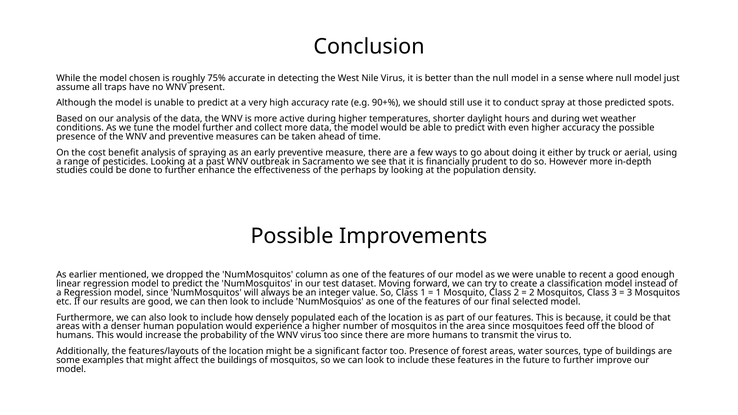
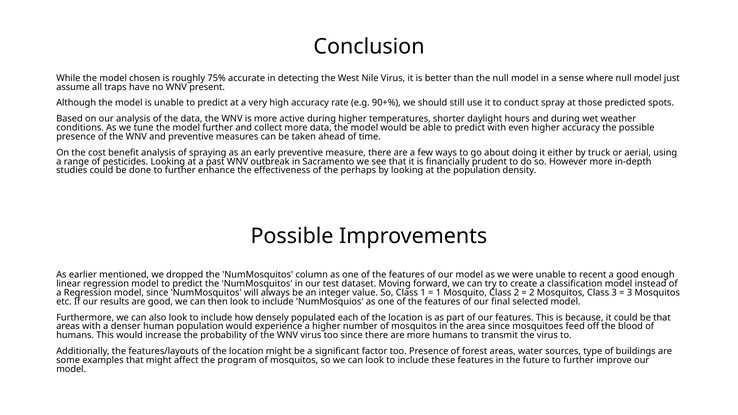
the buildings: buildings -> program (237, 360)
